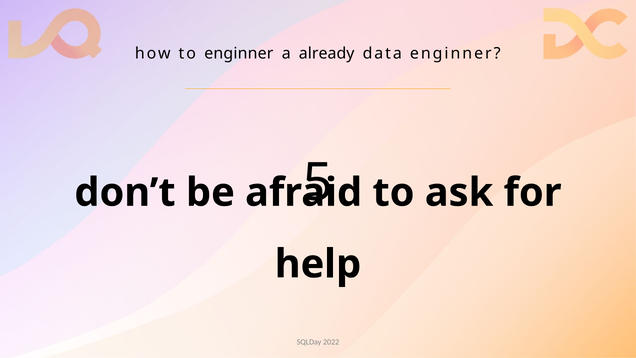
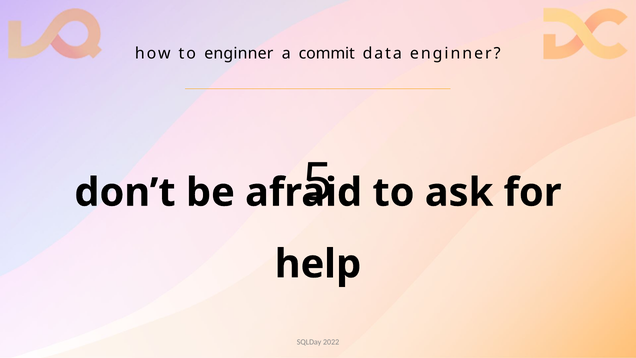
already: already -> commit (327, 54)
